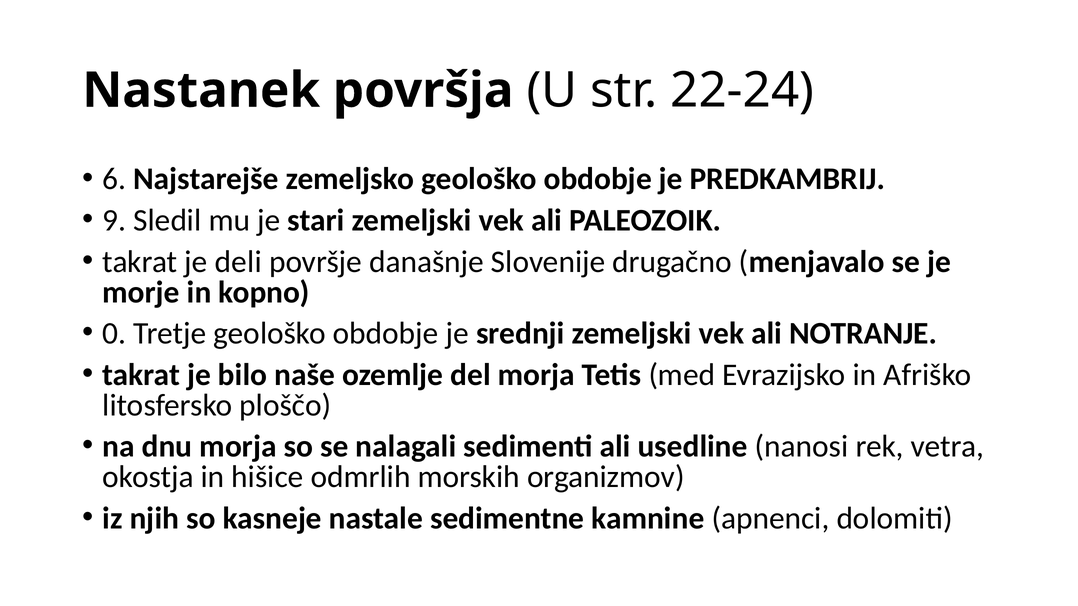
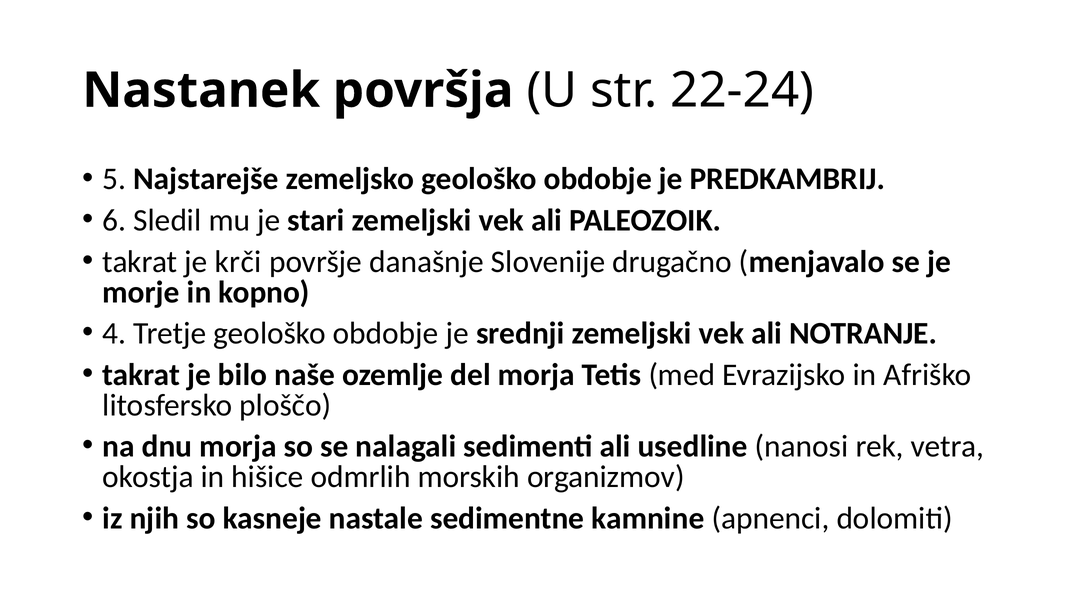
6: 6 -> 5 (114, 179)
9: 9 -> 6 (114, 221)
deli: deli -> krči (238, 262)
0: 0 -> 4 (114, 334)
